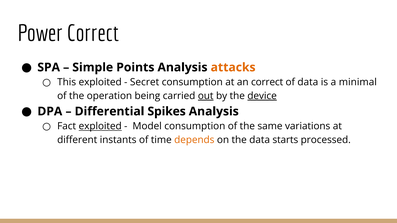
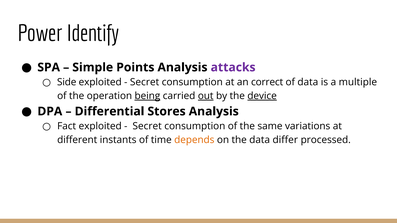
Power Correct: Correct -> Identify (93, 34)
attacks colour: orange -> purple (233, 67)
This: This -> Side (67, 82)
minimal: minimal -> multiple (358, 82)
being underline: none -> present (147, 96)
Spikes: Spikes -> Stores (167, 112)
exploited underline: present -> none (100, 126)
Model: Model -> Secret (147, 126)
starts: starts -> differ (285, 140)
